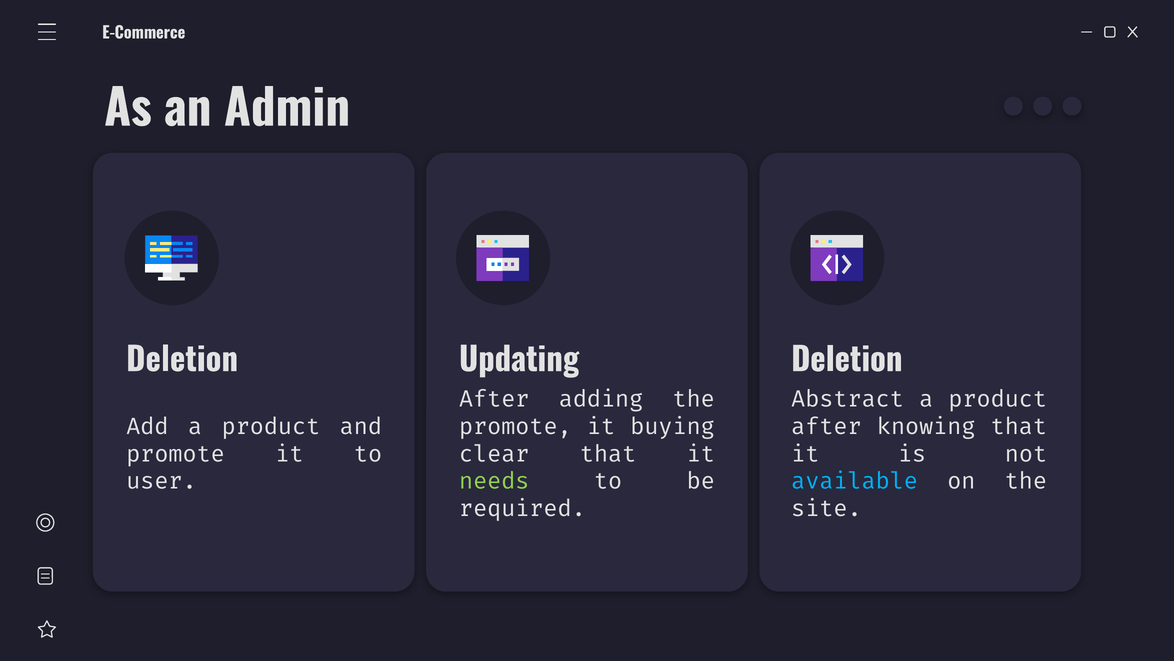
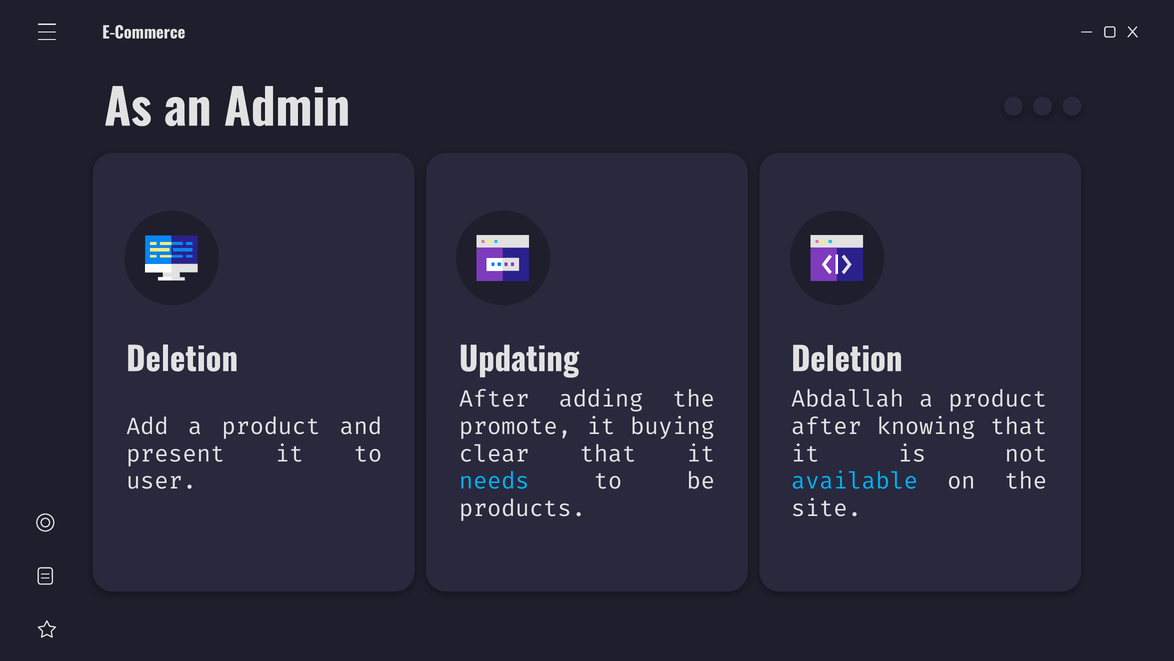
Abstract: Abstract -> Abdallah (848, 399)
promote: promote -> present (176, 454)
needs colour: light green -> light blue (494, 481)
required: required -> products (522, 508)
